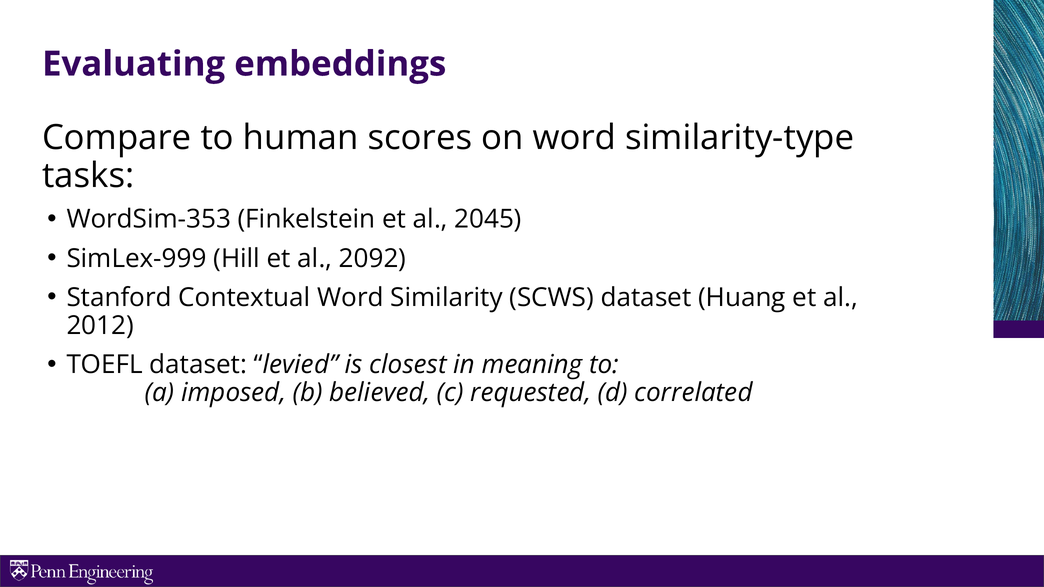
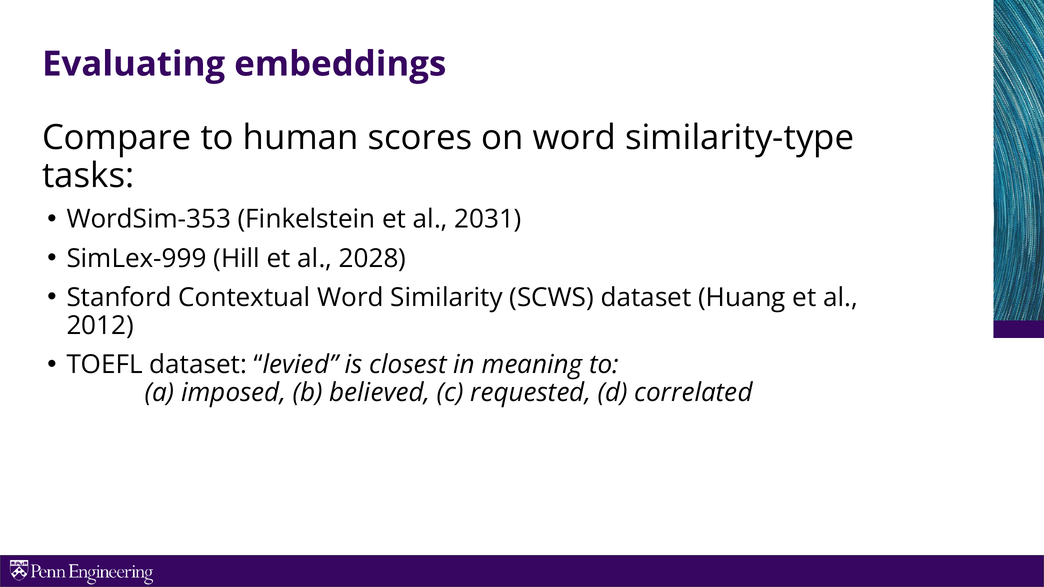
2045: 2045 -> 2031 (488, 219)
2092: 2092 -> 2028 (372, 258)
